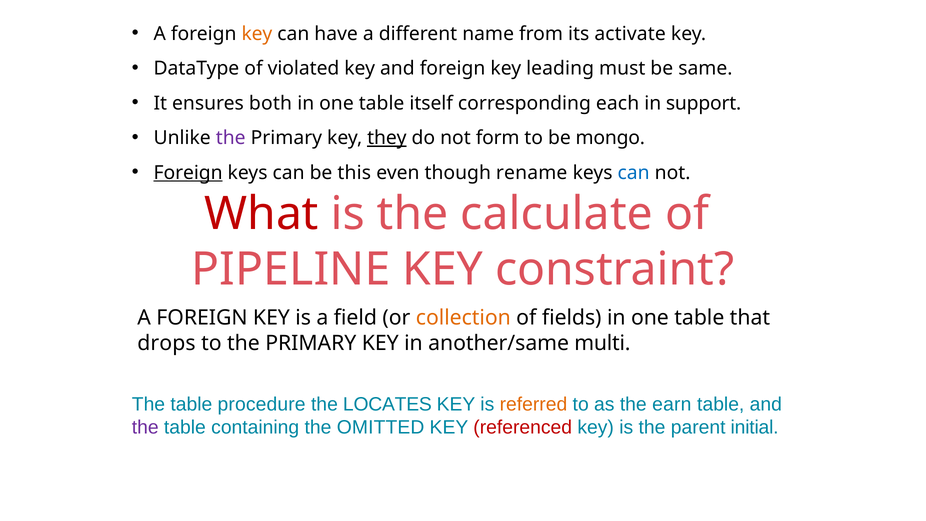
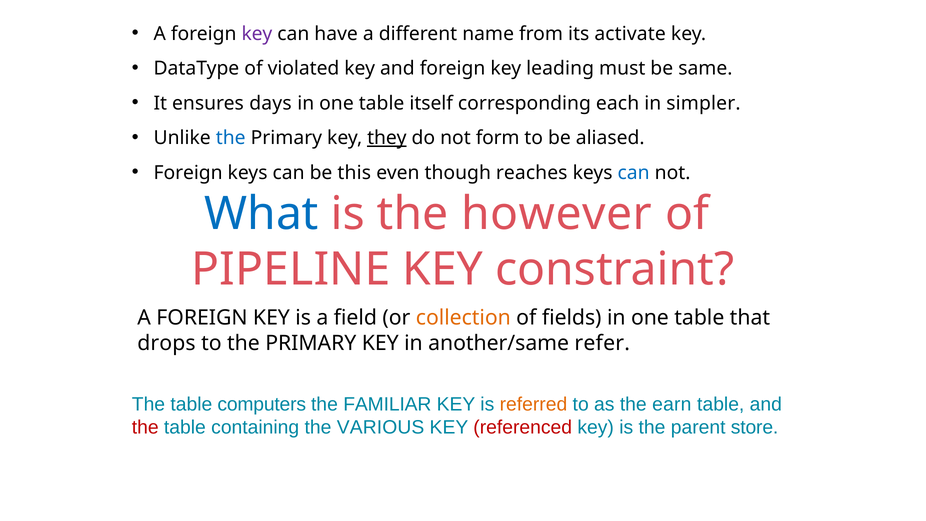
key colour: orange -> purple (257, 34)
both: both -> days (270, 103)
support: support -> simpler (703, 103)
the colour: purple -> blue (231, 138)
mongo: mongo -> aliased (610, 138)
Foreign underline: present -> none (188, 173)
rename: rename -> reaches (532, 173)
What colour: red -> blue (262, 214)
calculate: calculate -> however (556, 214)
multi: multi -> refer (602, 343)
procedure: procedure -> computers (262, 404)
LOCATES: LOCATES -> FAMILIAR (387, 404)
the colour: purple -> red (145, 427)
OMITTED: OMITTED -> VARIOUS (381, 427)
initial: initial -> store (755, 427)
